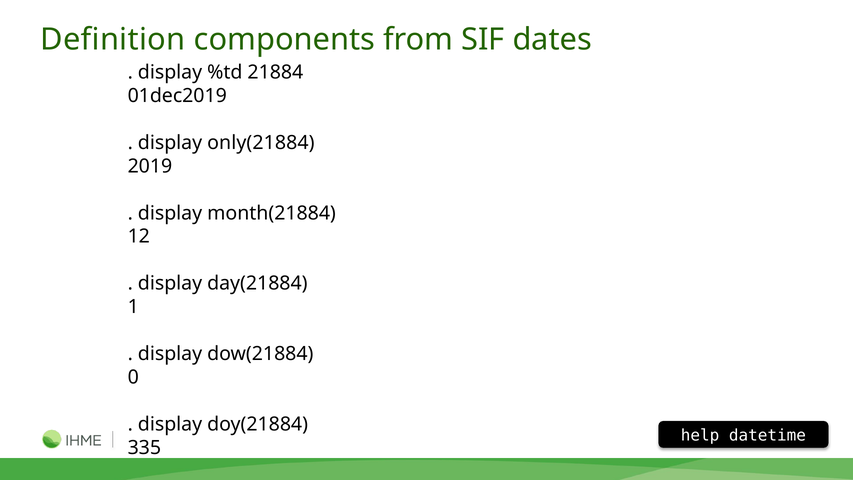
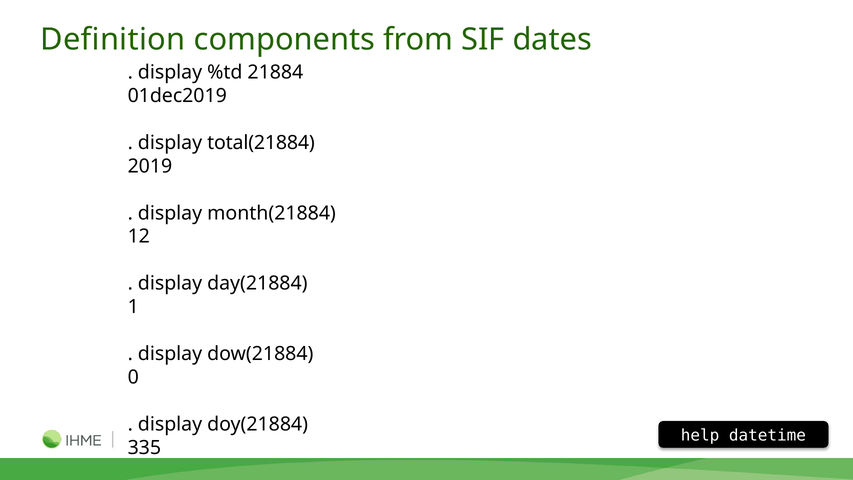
only(21884: only(21884 -> total(21884 (261, 143)
